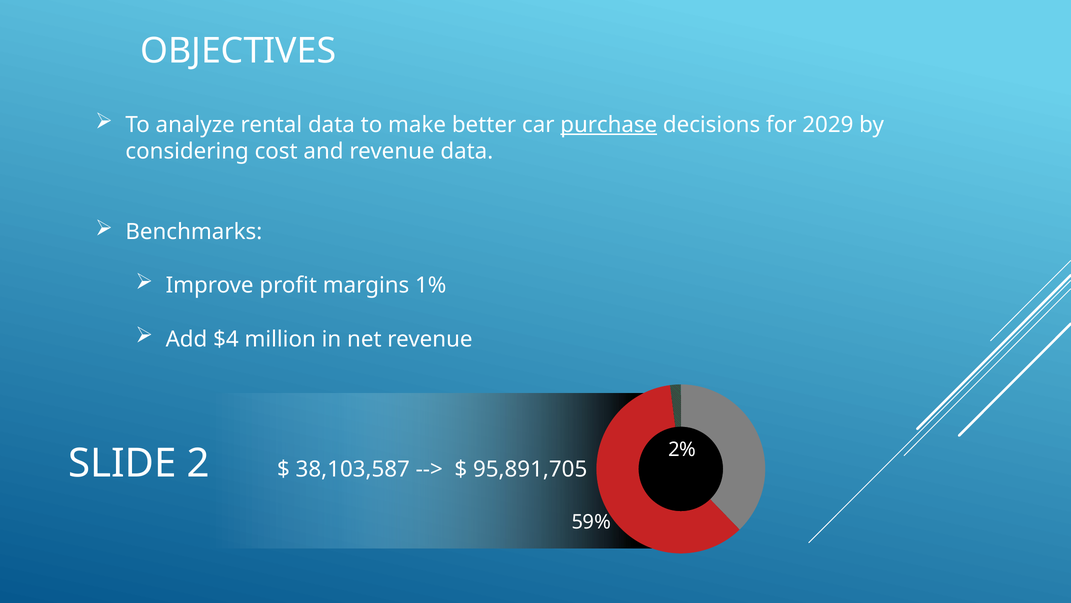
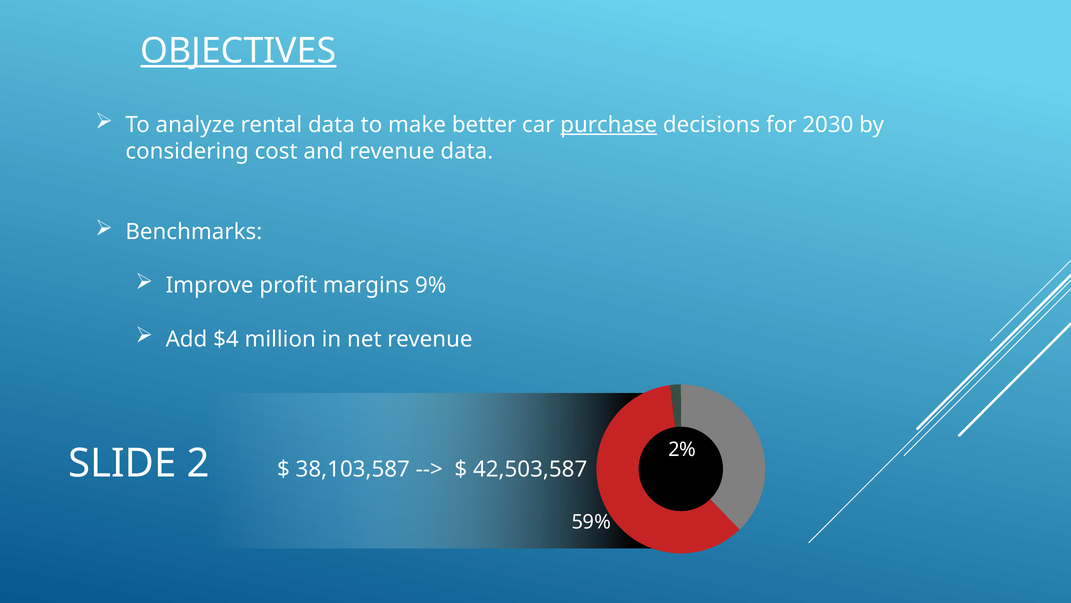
OBJECTIVES underline: none -> present (238, 51)
2029: 2029 -> 2030 (828, 125)
1%: 1% -> 9% (431, 285)
95,891,705: 95,891,705 -> 42,503,587 (530, 469)
